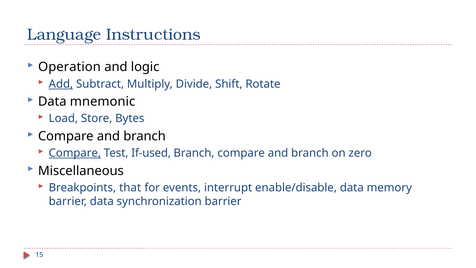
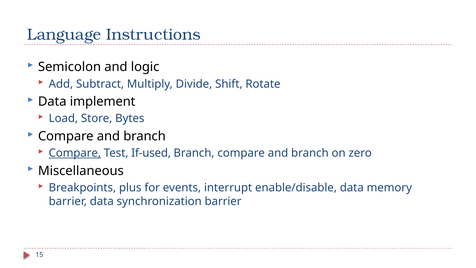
Operation: Operation -> Semicolon (70, 67)
Add underline: present -> none (61, 84)
mnemonic: mnemonic -> implement (103, 102)
that: that -> plus (130, 188)
